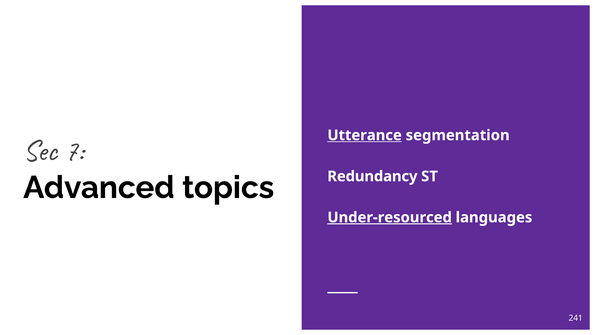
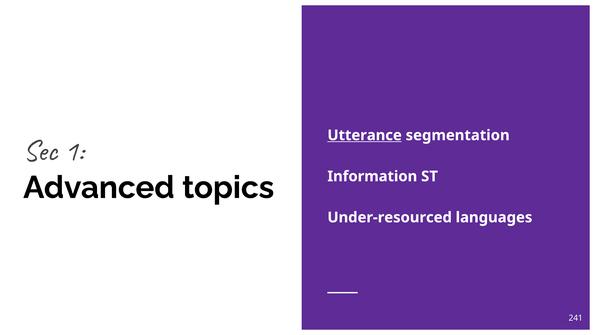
7: 7 -> 1 (74, 151)
Redundancy: Redundancy -> Information (372, 176)
Under-resourced underline: present -> none (390, 217)
